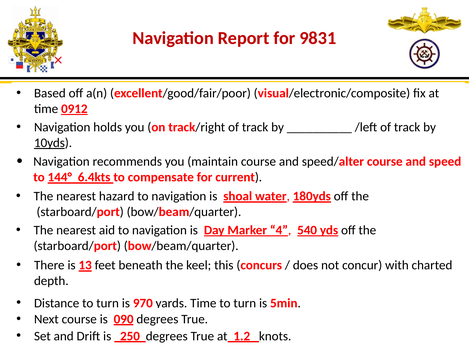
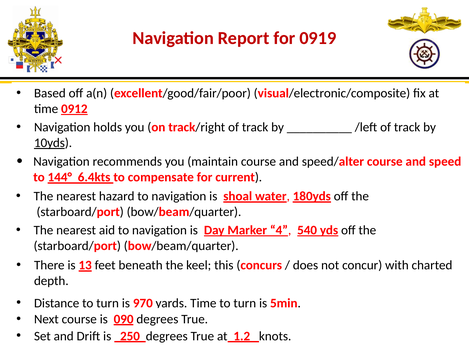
9831: 9831 -> 0919 (318, 38)
